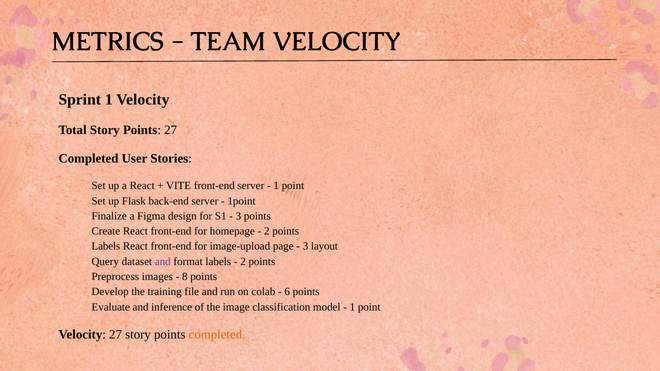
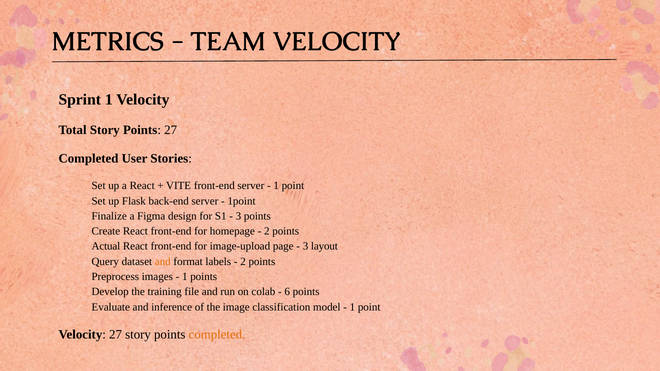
Labels: Labels -> Actual (106, 247)
and colour: purple -> orange (163, 262)
8: 8 -> 1 (185, 277)
